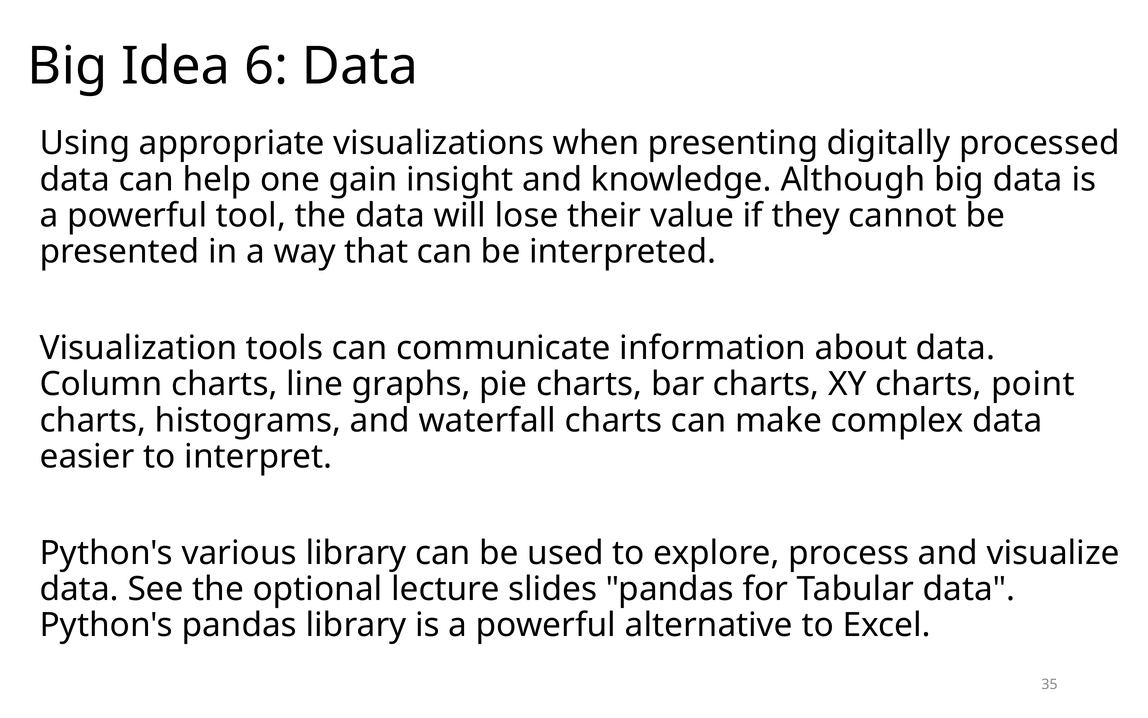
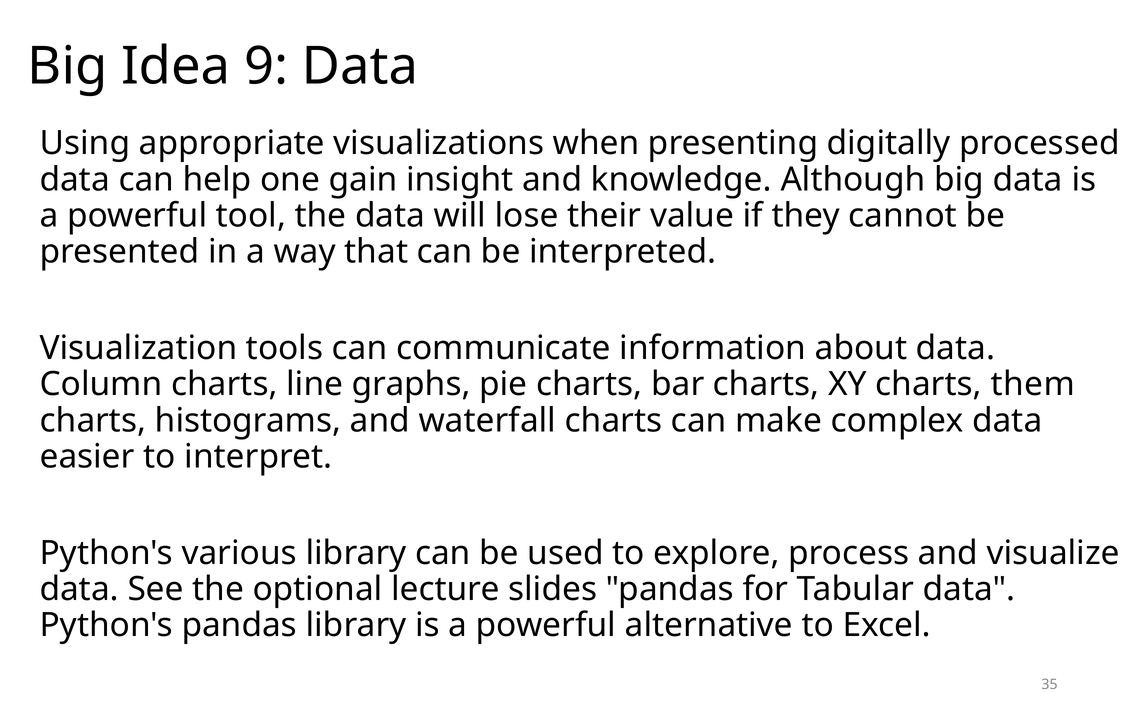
6: 6 -> 9 (266, 66)
point: point -> them (1033, 384)
